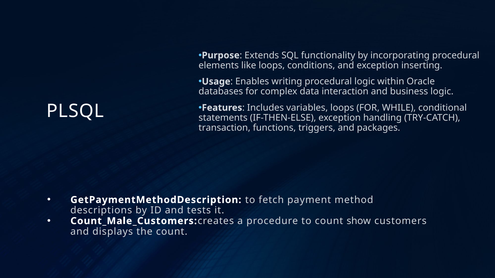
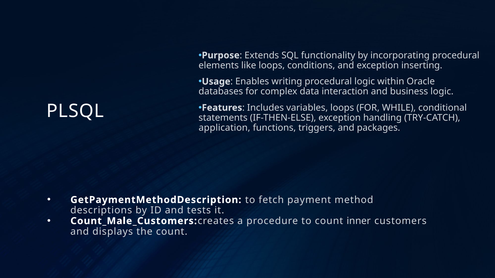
transaction: transaction -> application (224, 128)
show: show -> inner (359, 221)
